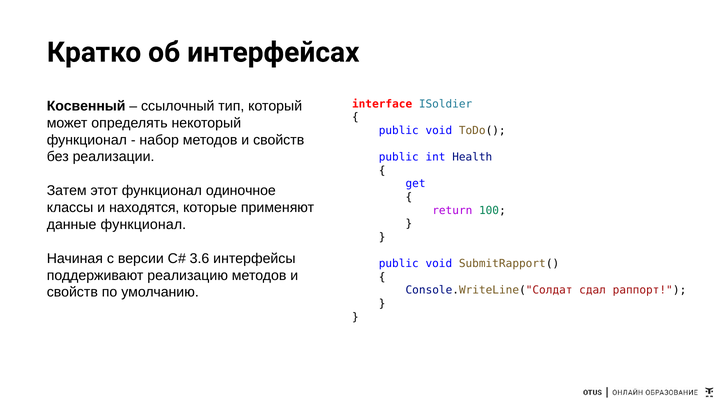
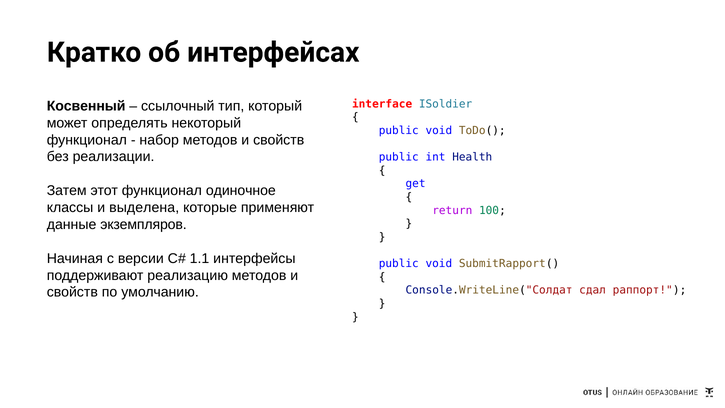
находятся: находятся -> выделена (144, 208)
данные функционал: функционал -> экземпляров (144, 224)
3.6: 3.6 -> 1.1 (200, 258)
